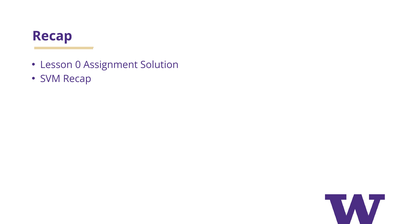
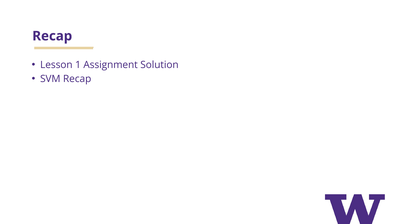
0: 0 -> 1 (78, 65)
